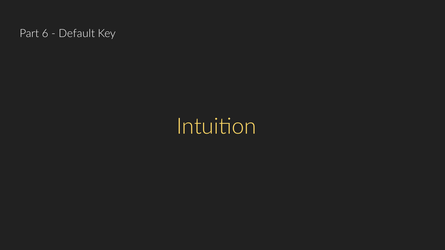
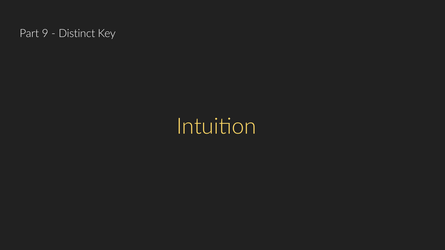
6: 6 -> 9 (45, 34)
Default: Default -> Distinct (77, 34)
